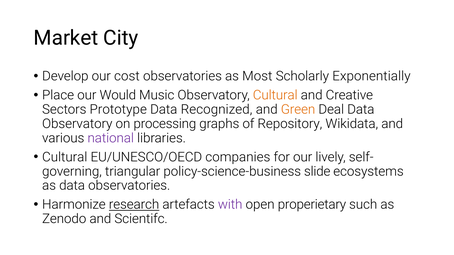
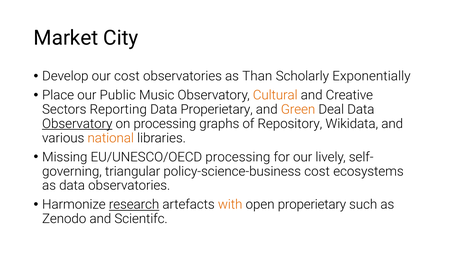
Most: Most -> Than (257, 76)
Would: Would -> Public (118, 95)
Prototype: Prototype -> Reporting (118, 110)
Data Recognized: Recognized -> Properietary (217, 110)
Observatory underline: none -> present (77, 124)
national colour: purple -> orange (111, 138)
Cultural: Cultural -> Missing (65, 157)
EU/UNESCO/OECD companies: companies -> processing (238, 157)
policy-science-business slide: slide -> cost (317, 172)
with colour: purple -> orange (230, 205)
